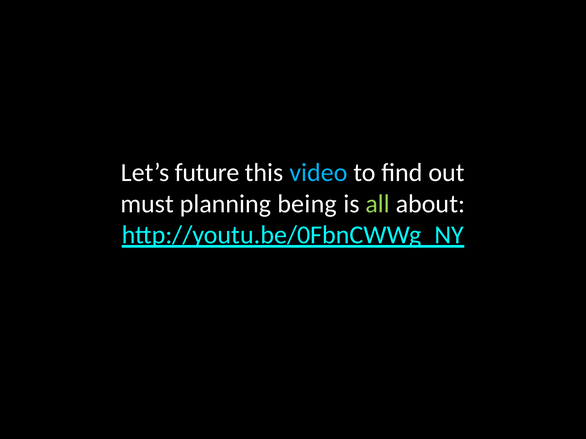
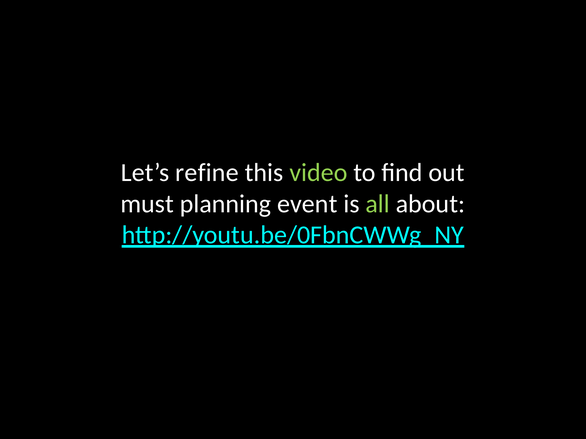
future: future -> refine (207, 173)
video colour: light blue -> light green (318, 173)
being: being -> event (307, 204)
